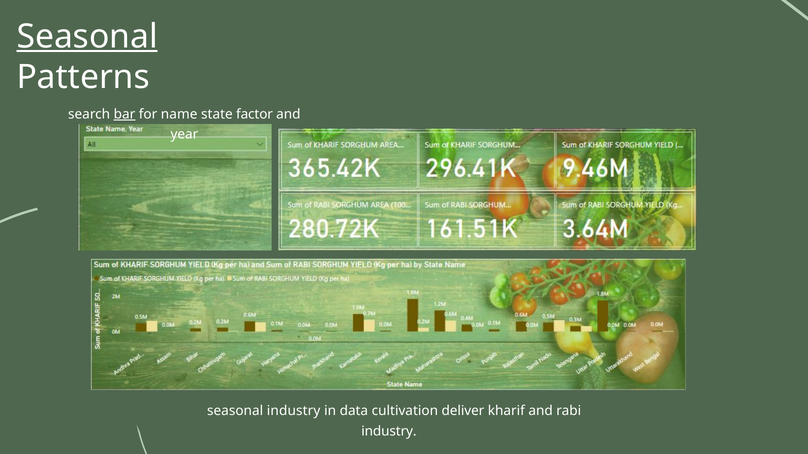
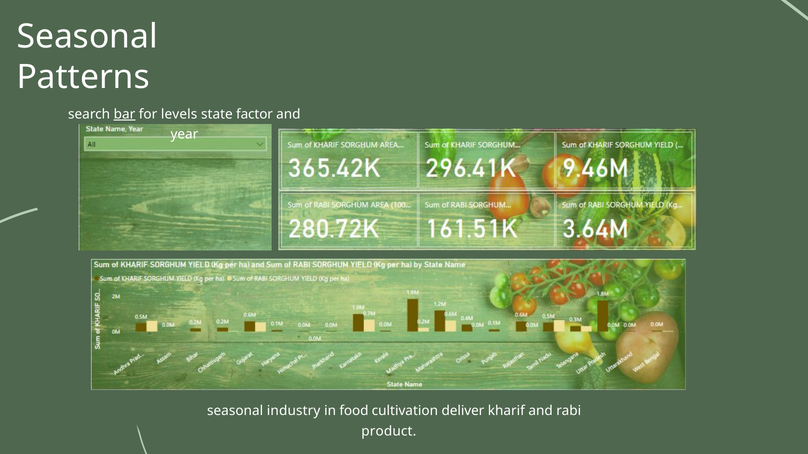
Seasonal underline: present -> none (87, 37)
name: name -> levels (179, 114)
data: data -> food (354, 411)
industry: industry -> product (389, 432)
